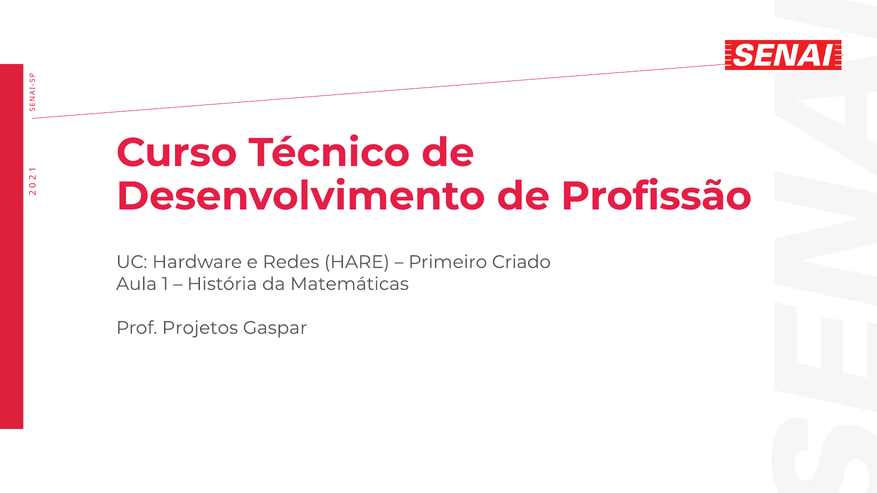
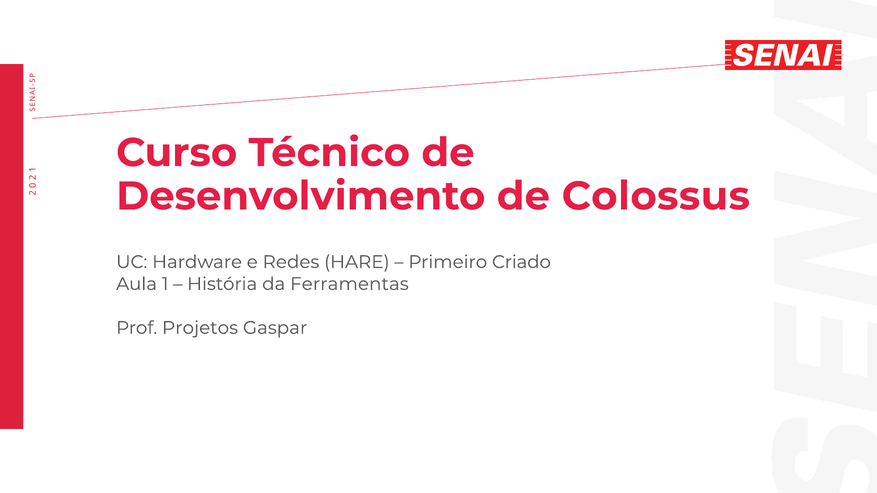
Profissão: Profissão -> Colossus (656, 196)
Matemáticas: Matemáticas -> Ferramentas (349, 284)
